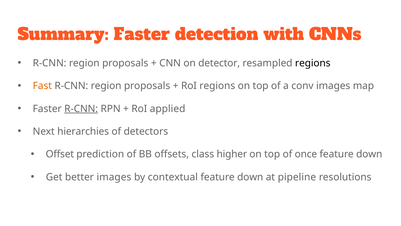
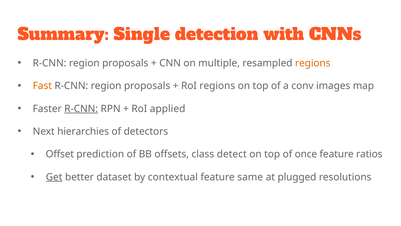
Summary Faster: Faster -> Single (142, 35)
detector: detector -> multiple (219, 63)
regions colour: black -> orange (313, 63)
higher: higher -> detect (232, 154)
down: down -> ratios (369, 154)
Get underline: none -> present (54, 177)
better images: images -> dataset (114, 177)
down: down -> same (250, 177)
pipeline: pipeline -> plugged (297, 177)
